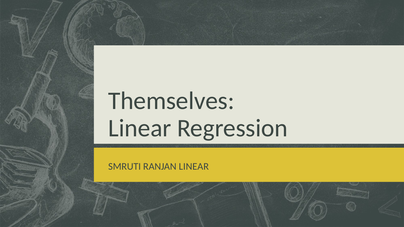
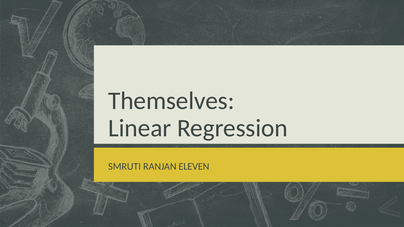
RANJAN LINEAR: LINEAR -> ELEVEN (194, 167)
